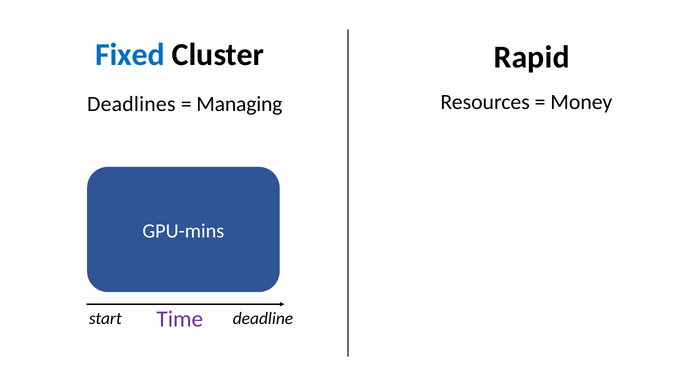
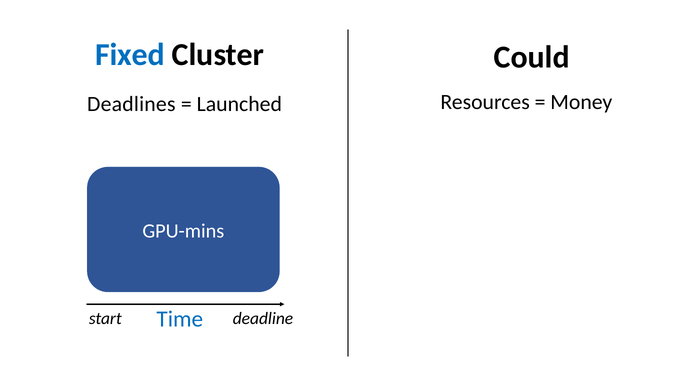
Rapid: Rapid -> Could (532, 57)
Managing: Managing -> Launched (239, 104)
Time colour: purple -> blue (180, 320)
